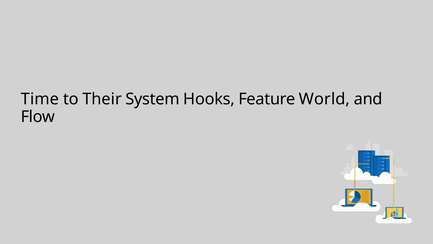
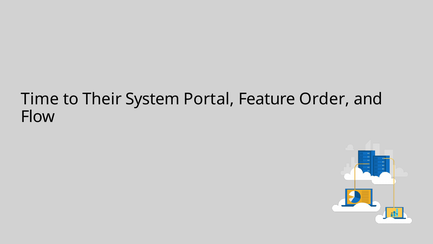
Hooks: Hooks -> Portal (209, 99)
World: World -> Order (324, 99)
